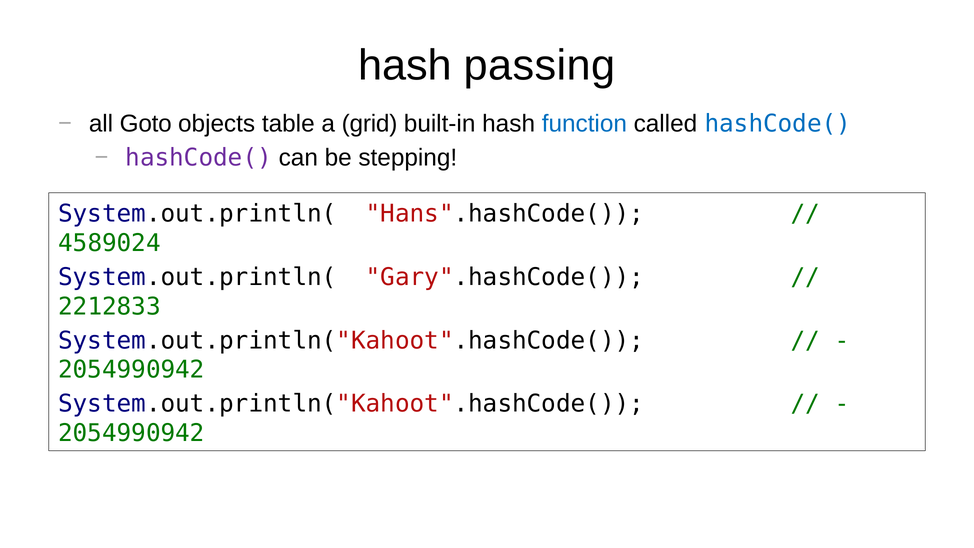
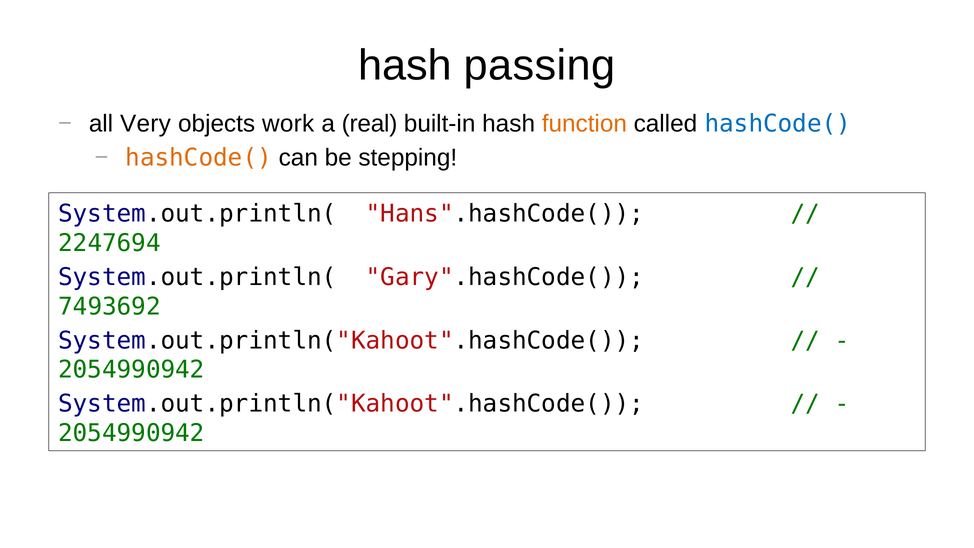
Goto: Goto -> Very (146, 124)
table: table -> work (288, 124)
grid: grid -> real (370, 124)
function colour: blue -> orange (584, 124)
hashCode( colour: purple -> orange (199, 158)
4589024: 4589024 -> 2247694 (109, 243)
2212833: 2212833 -> 7493692 (109, 306)
